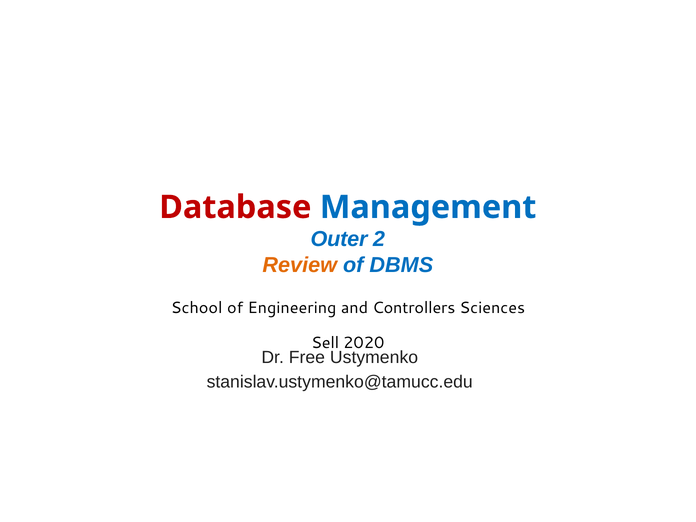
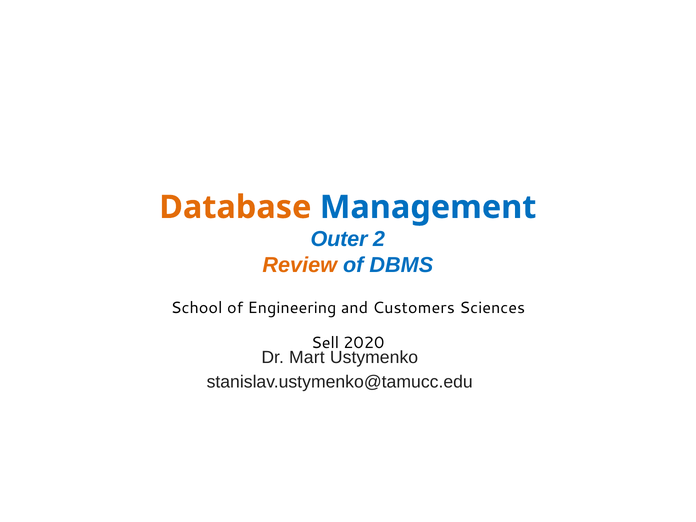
Database colour: red -> orange (235, 207)
Controllers: Controllers -> Customers (414, 308)
Free: Free -> Mart (307, 357)
